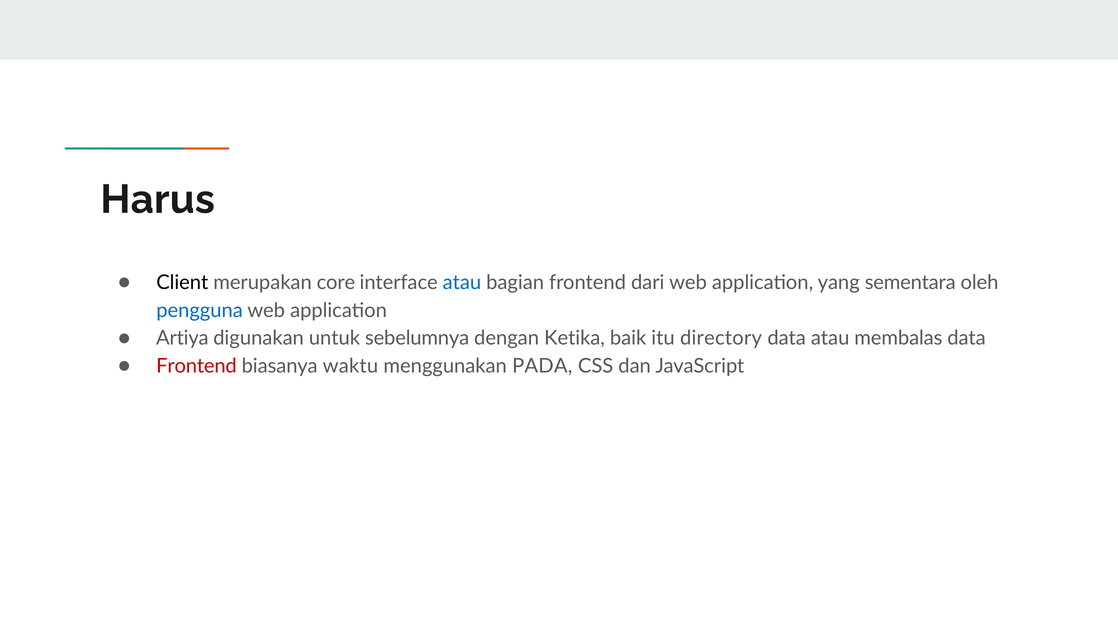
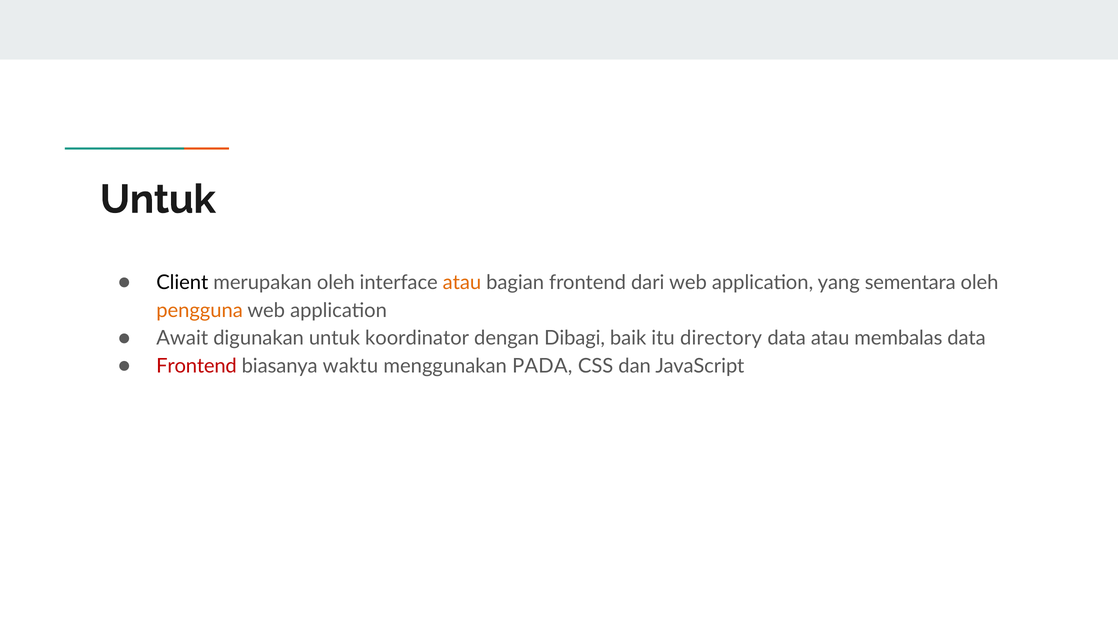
Harus: Harus -> Untuk (158, 199)
merupakan core: core -> oleh (336, 283)
atau colour: blue -> orange (462, 283)
pengguna colour: blue -> orange (200, 310)
Artiya: Artiya -> Await (182, 338)
sebelumnya: sebelumnya -> koordinator (417, 338)
Ketika: Ketika -> Dibagi (575, 338)
